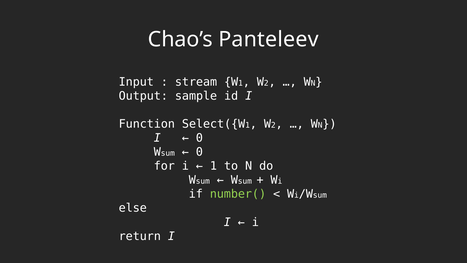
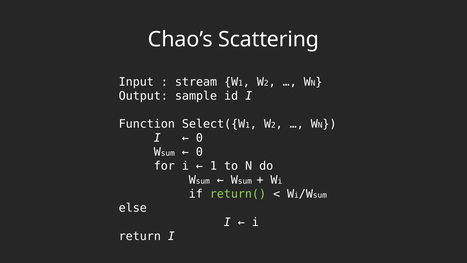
Panteleev: Panteleev -> Scattering (269, 39)
number(: number( -> return( (238, 194)
